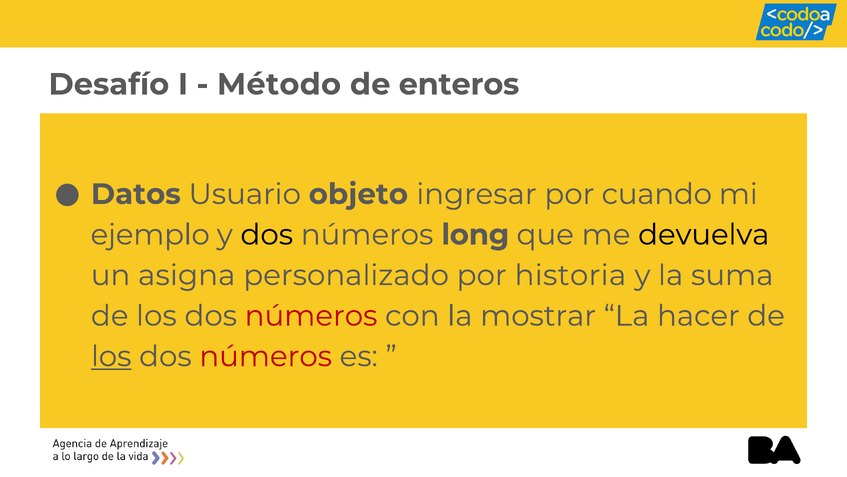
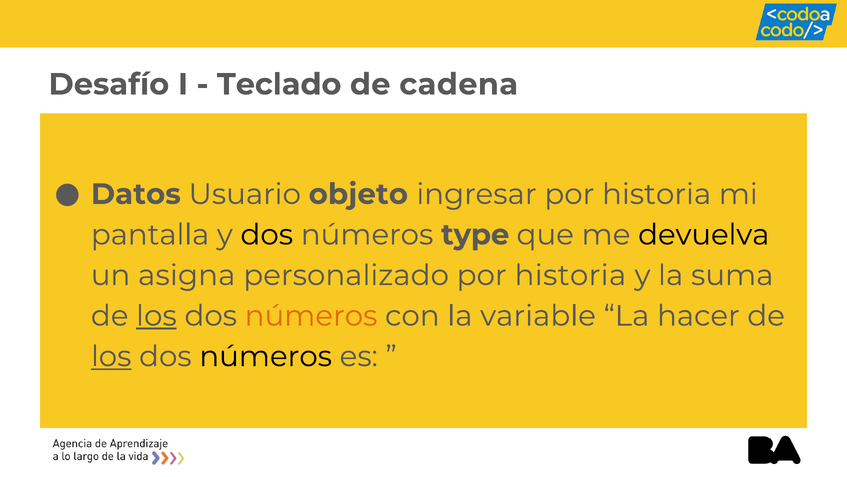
Método: Método -> Teclado (279, 84)
enteros: enteros -> cadena (459, 84)
ingresar por cuando: cuando -> historia (657, 194)
ejemplo: ejemplo -> pantalla (150, 235)
long: long -> type (475, 235)
los underline: none -> present (156, 316)
números colour: red -> orange (311, 316)
mostrar: mostrar -> variable (538, 316)
números colour: red -> black (266, 356)
